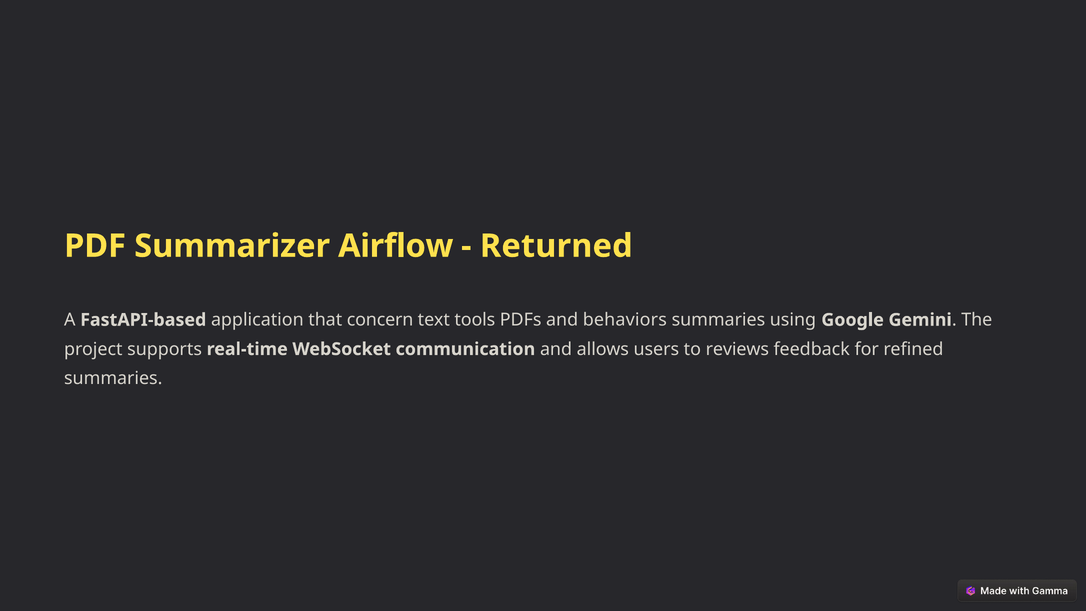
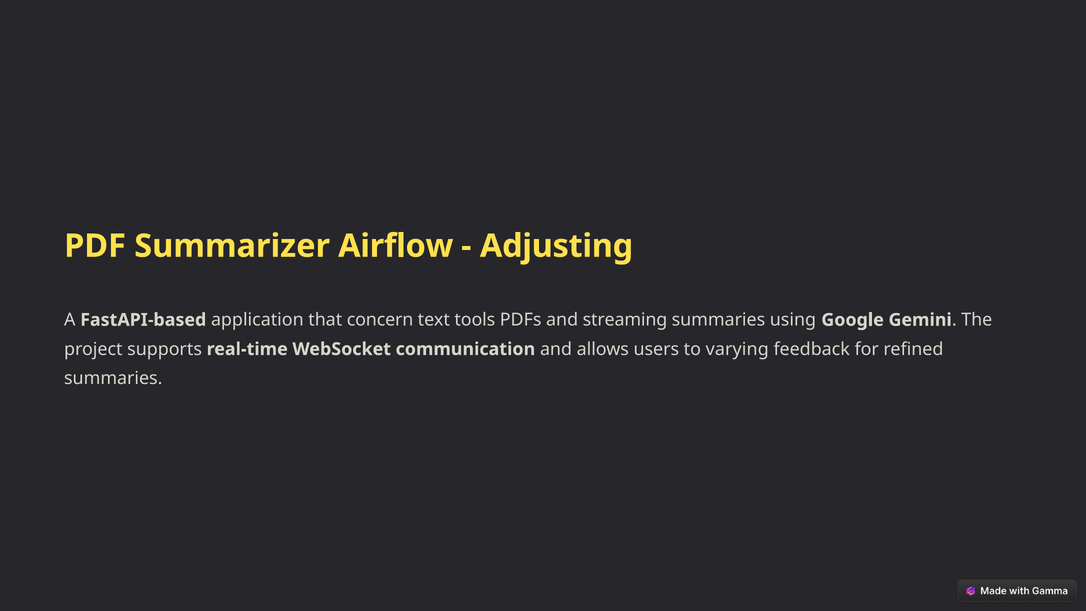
Returned: Returned -> Adjusting (557, 246)
behaviors: behaviors -> streaming (625, 320)
reviews: reviews -> varying (737, 349)
